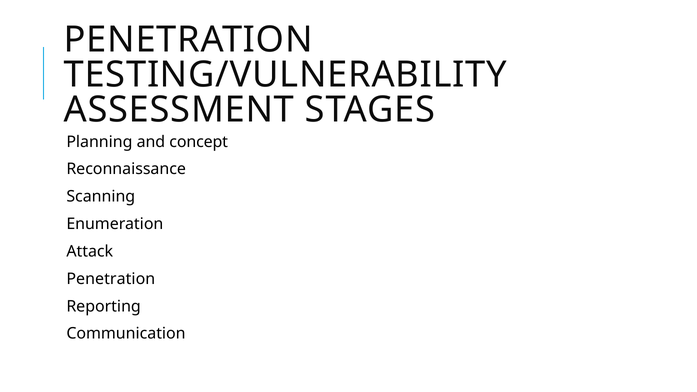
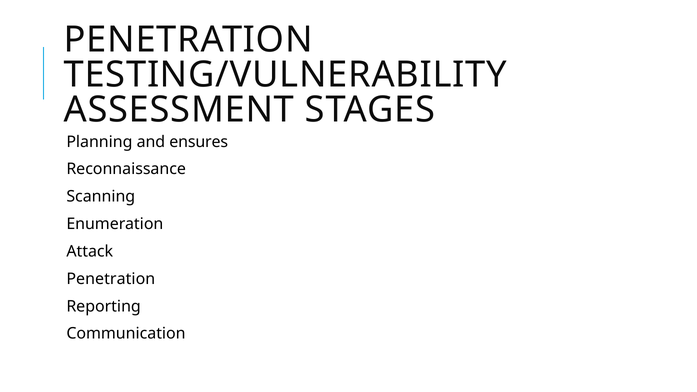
concept: concept -> ensures (199, 142)
